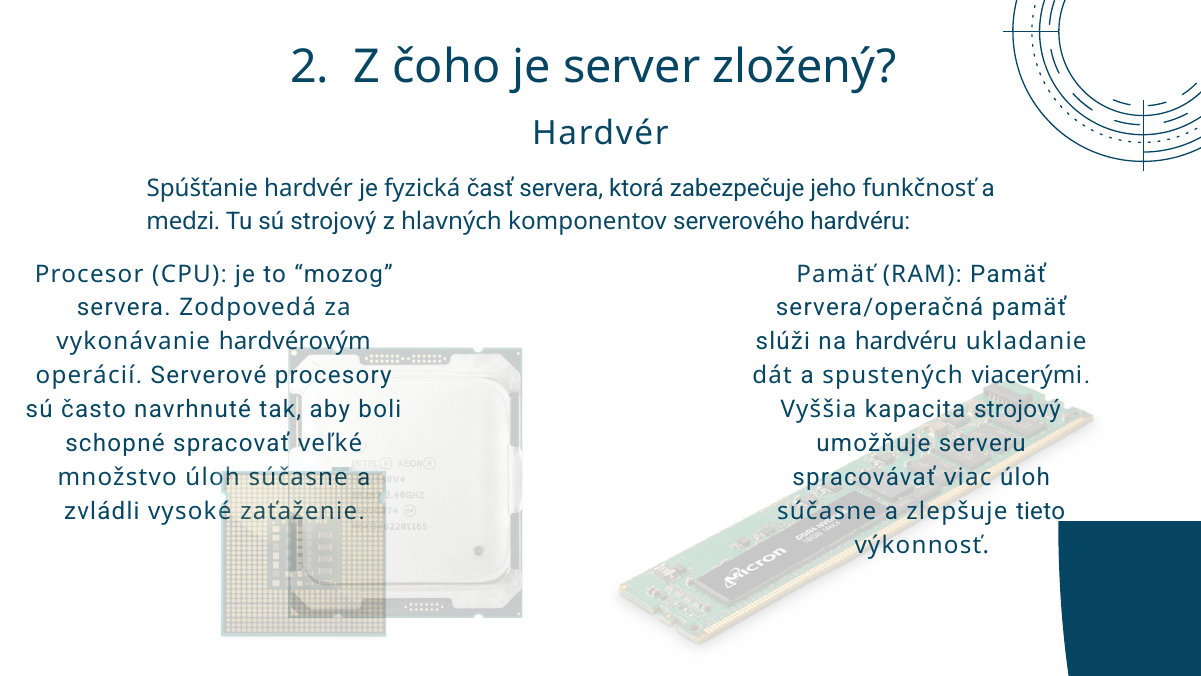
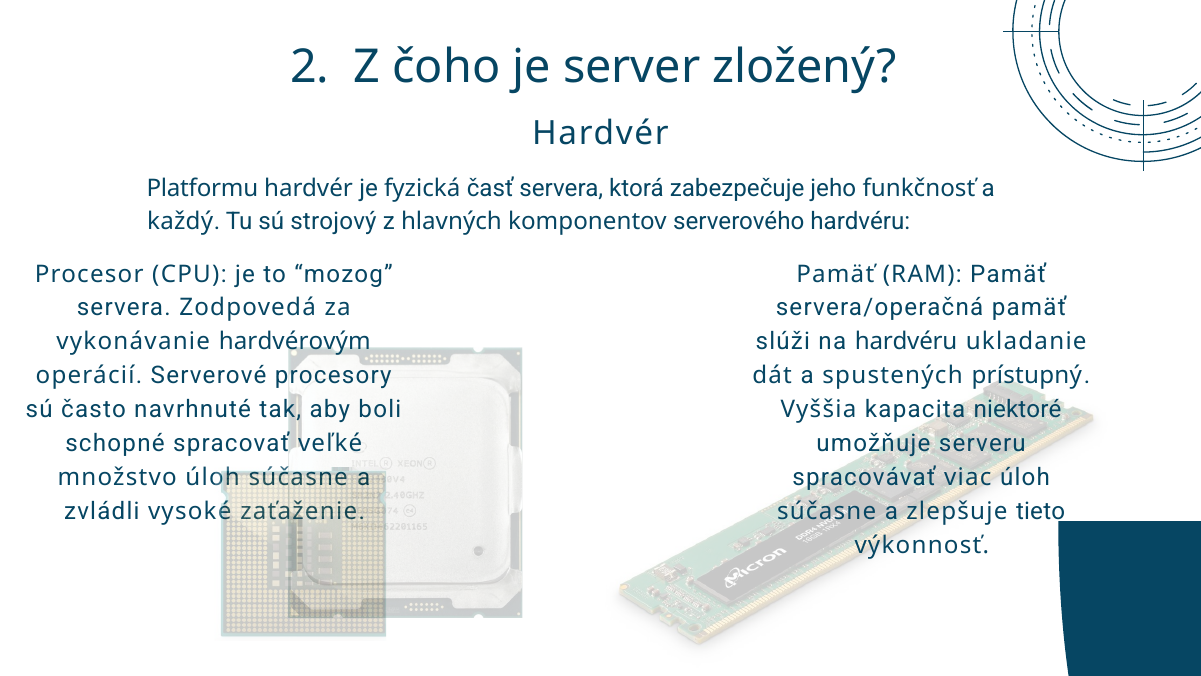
Spúšťanie: Spúšťanie -> Platformu (202, 188)
medzi: medzi -> každý (180, 222)
viacerými: viacerými -> prístupný (1027, 375)
kapacita strojový: strojový -> niektoré (1018, 409)
